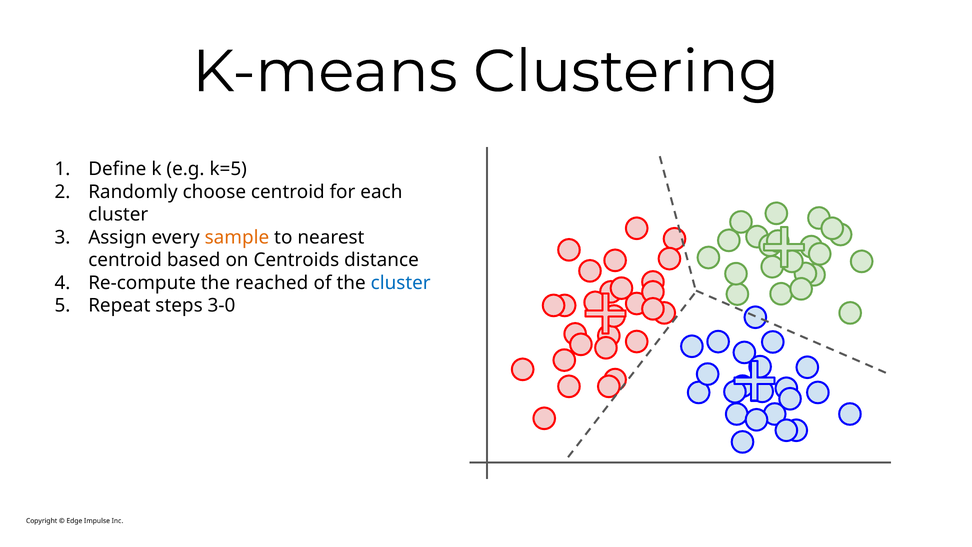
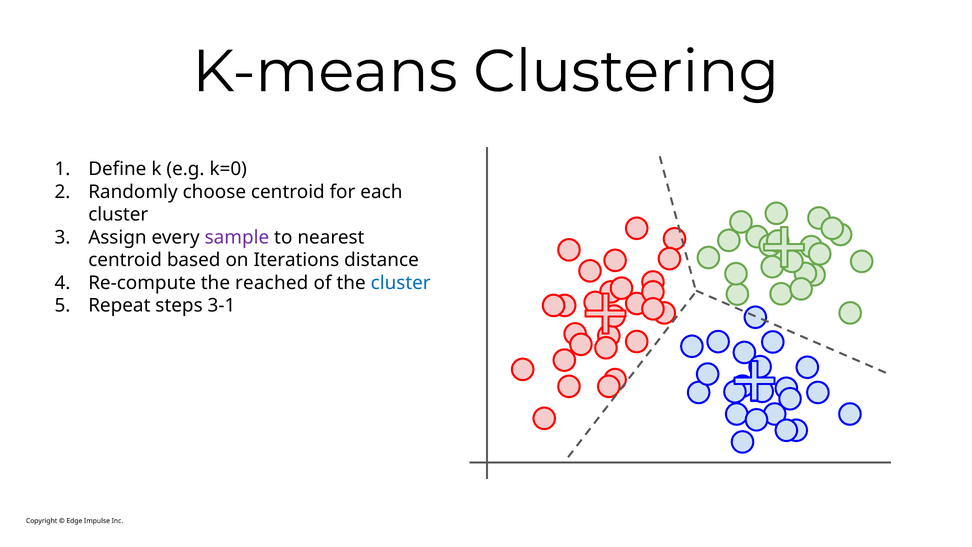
k=5: k=5 -> k=0 (228, 169)
sample colour: orange -> purple (237, 237)
Centroids: Centroids -> Iterations (296, 260)
3-0: 3-0 -> 3-1 (221, 305)
